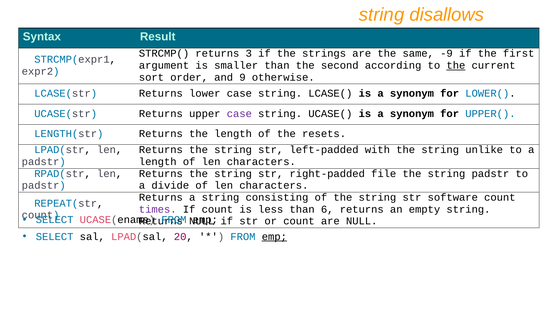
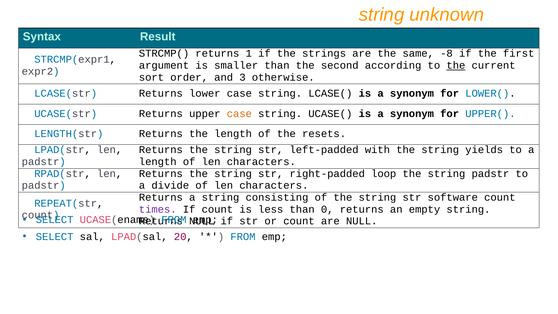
disallows: disallows -> unknown (447, 15)
3: 3 -> 1 (249, 54)
-9: -9 -> -8 (446, 54)
9: 9 -> 3 (242, 77)
case colour: purple -> orange (239, 114)
unlike: unlike -> yields (484, 150)
file: file -> loop (384, 174)
6: 6 -> 0 (327, 209)
emp underline: present -> none (274, 236)
